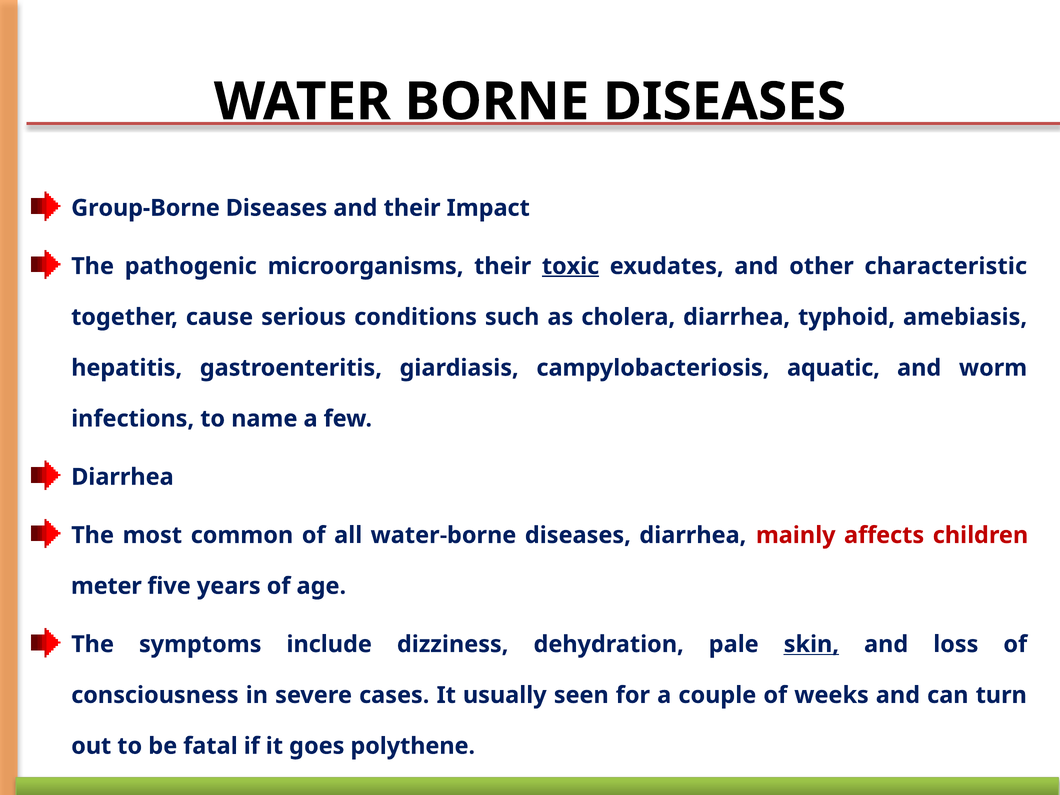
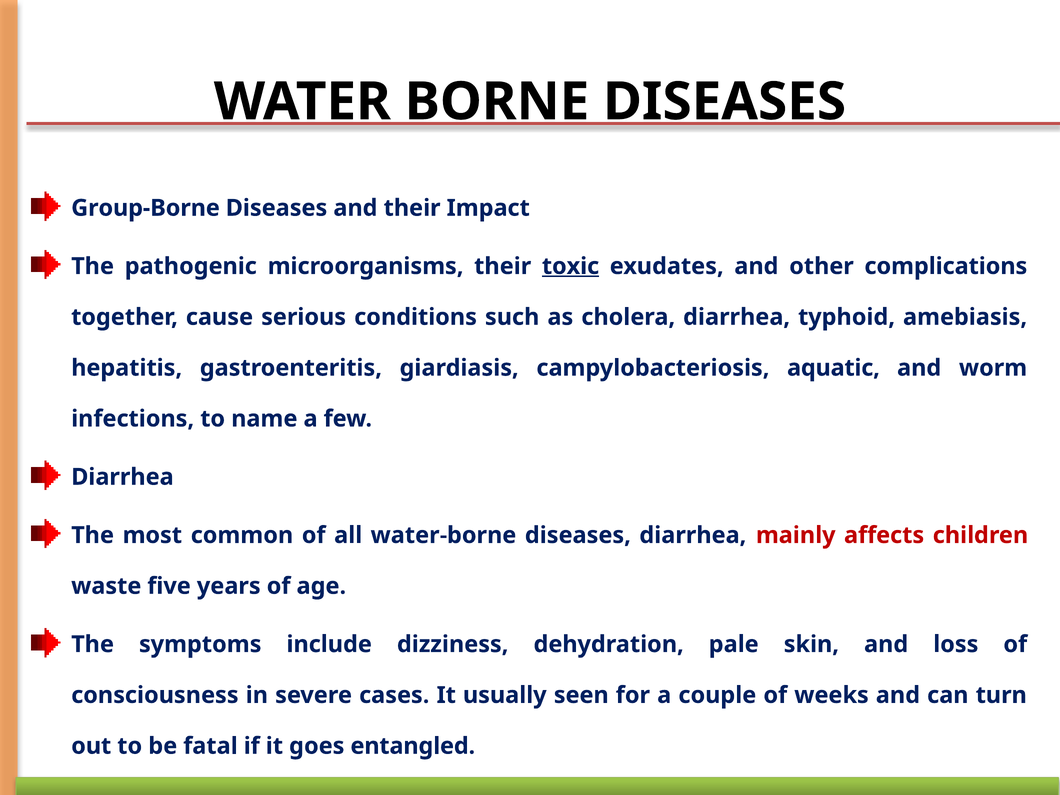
characteristic: characteristic -> complications (946, 266)
meter: meter -> waste (106, 586)
skin underline: present -> none (811, 644)
polythene: polythene -> entangled (413, 746)
